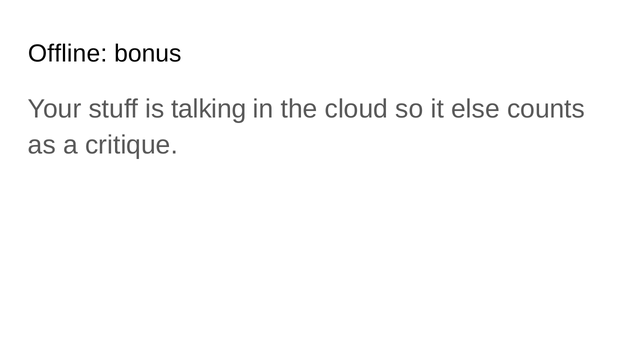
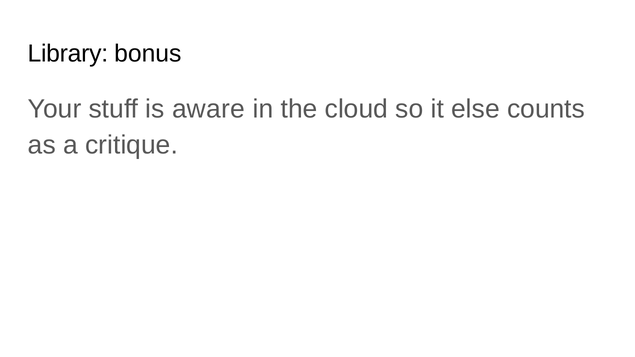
Offline: Offline -> Library (68, 54)
talking: talking -> aware (209, 109)
